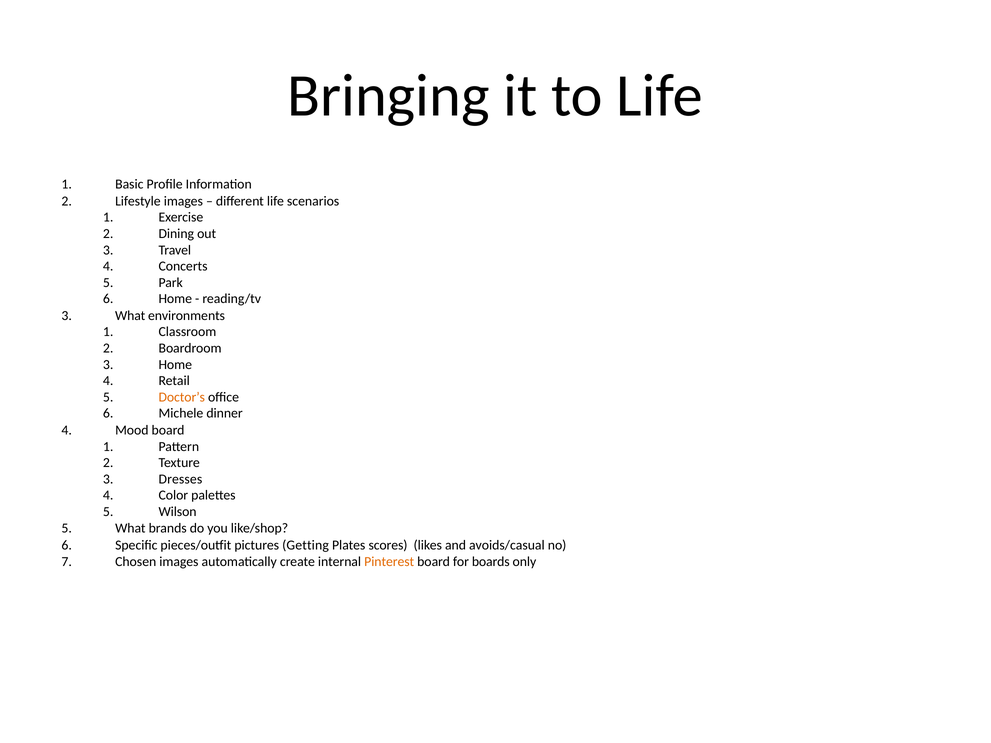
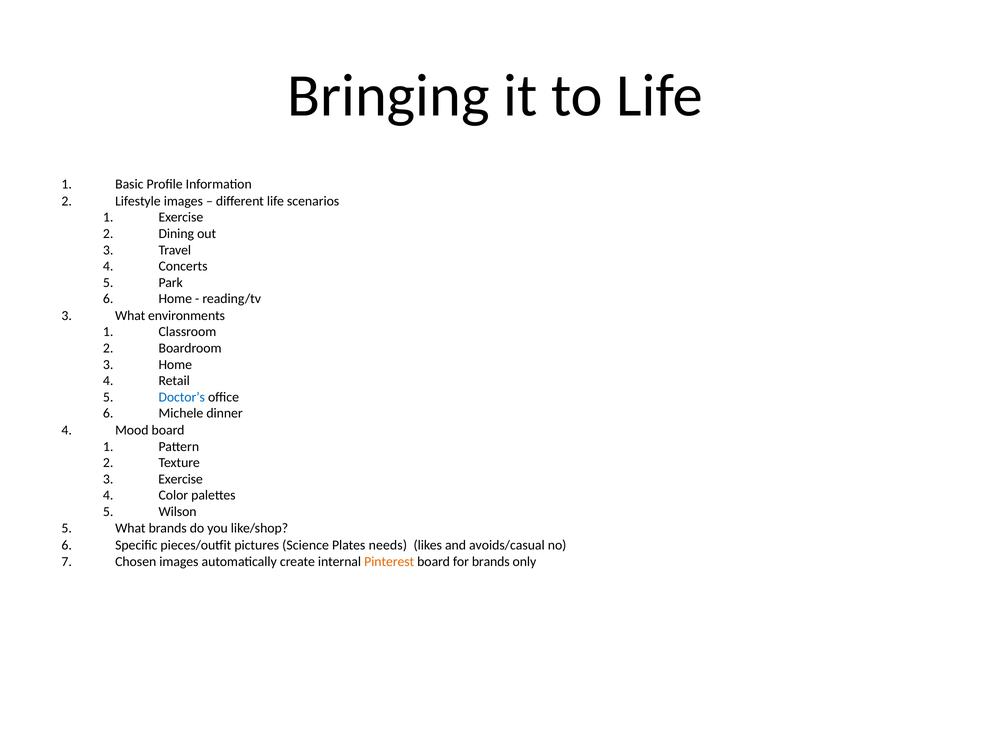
Doctor’s colour: orange -> blue (182, 397)
Dresses: Dresses -> Exercise (181, 479)
Getting: Getting -> Science (306, 545)
scores: scores -> needs (388, 545)
for boards: boards -> brands (491, 562)
